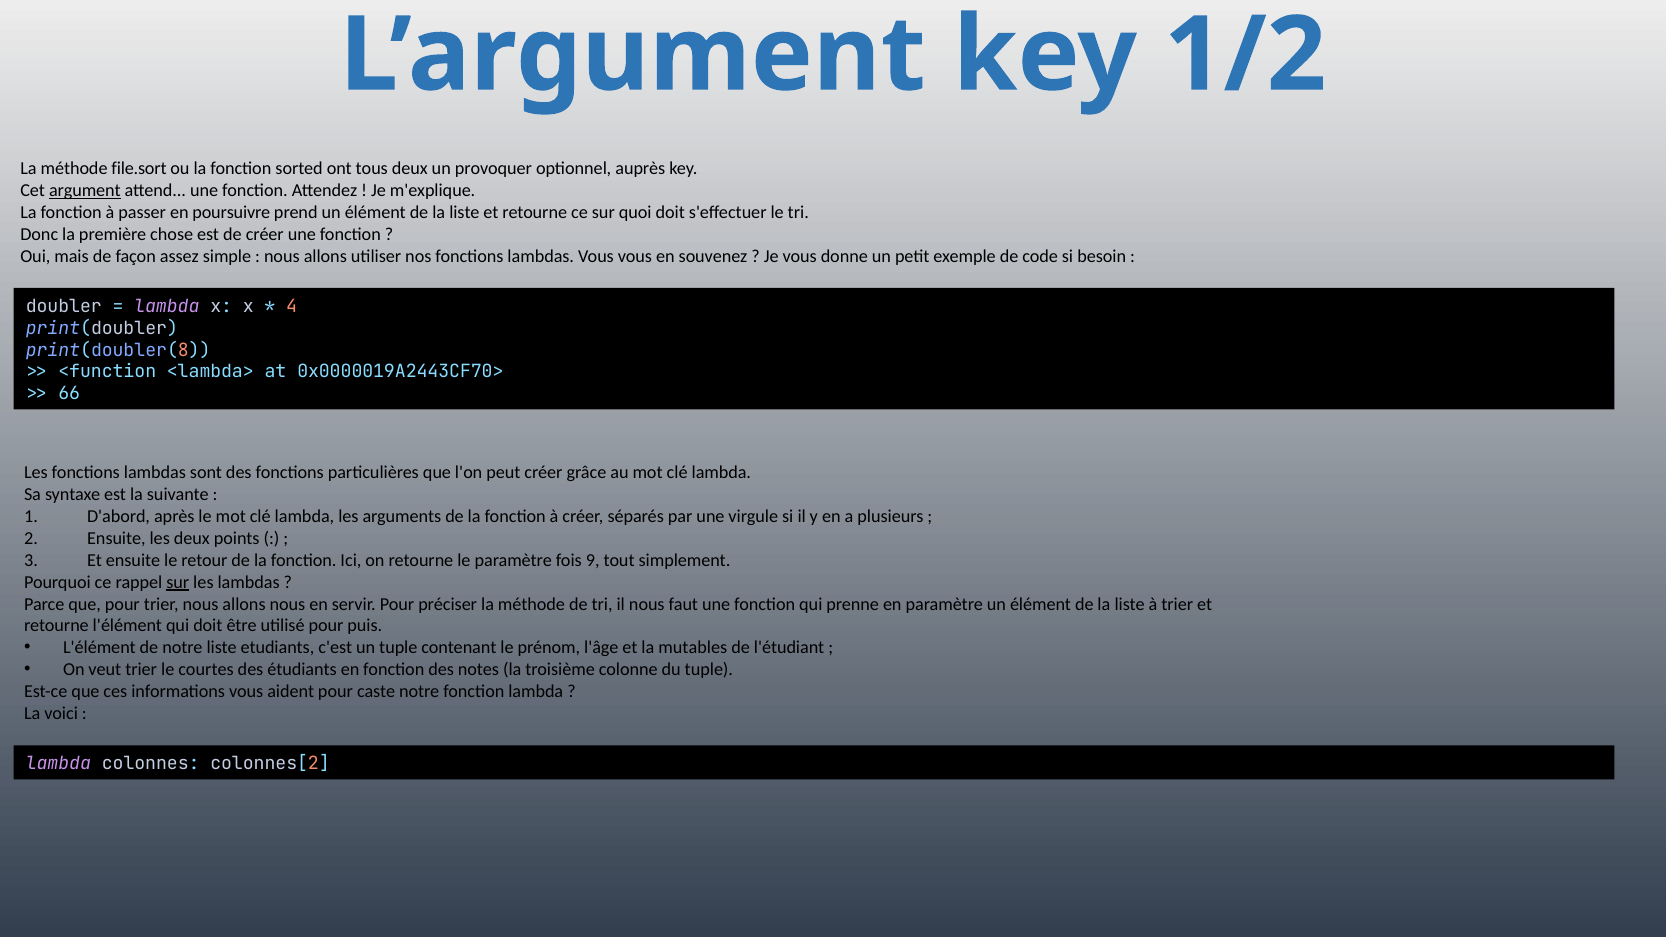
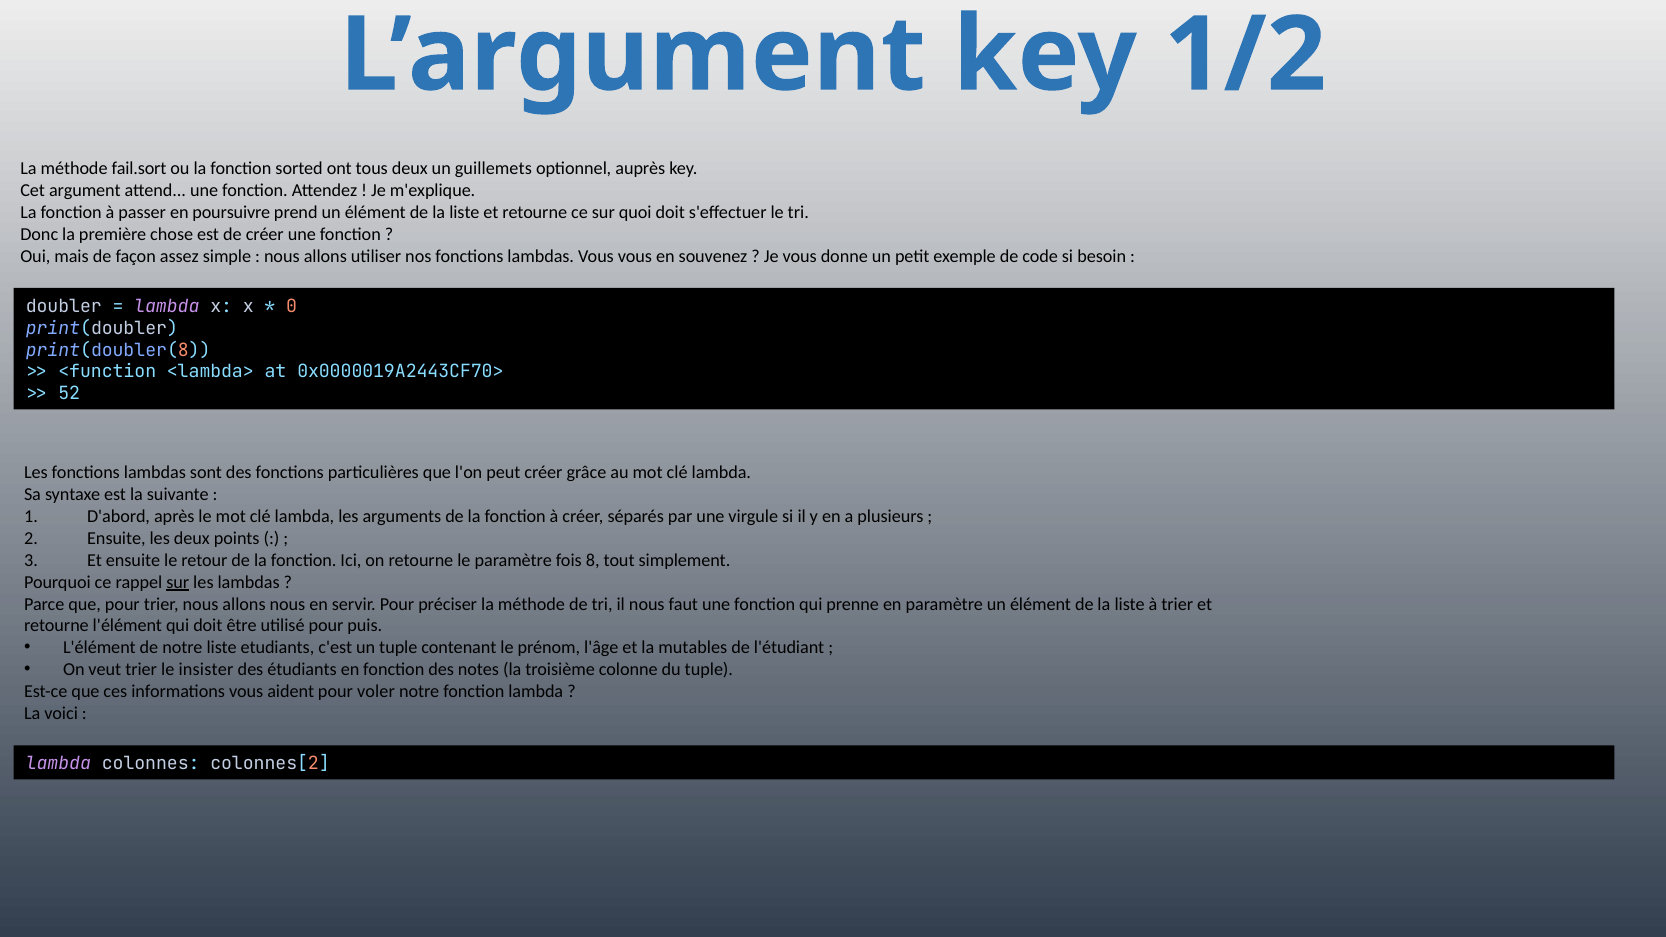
file.sort: file.sort -> fail.sort (139, 169)
provoquer: provoquer -> guillemets (493, 169)
argument underline: present -> none (85, 191)
4: 4 -> 0 (292, 306)
66: 66 -> 52 (69, 394)
9: 9 -> 8 (593, 560)
courtes: courtes -> insister (206, 670)
caste: caste -> voler (376, 691)
